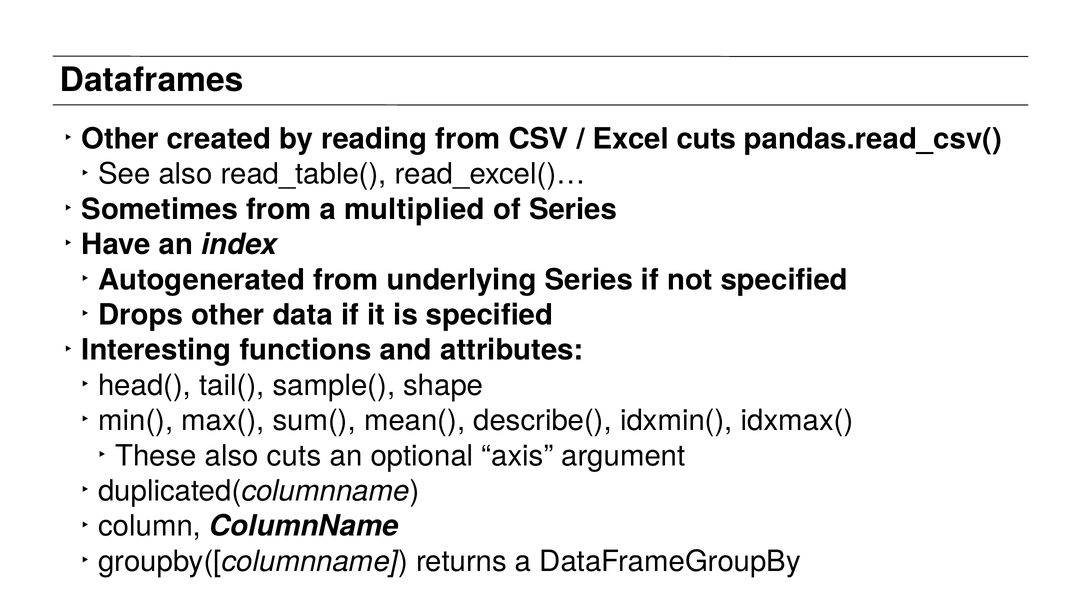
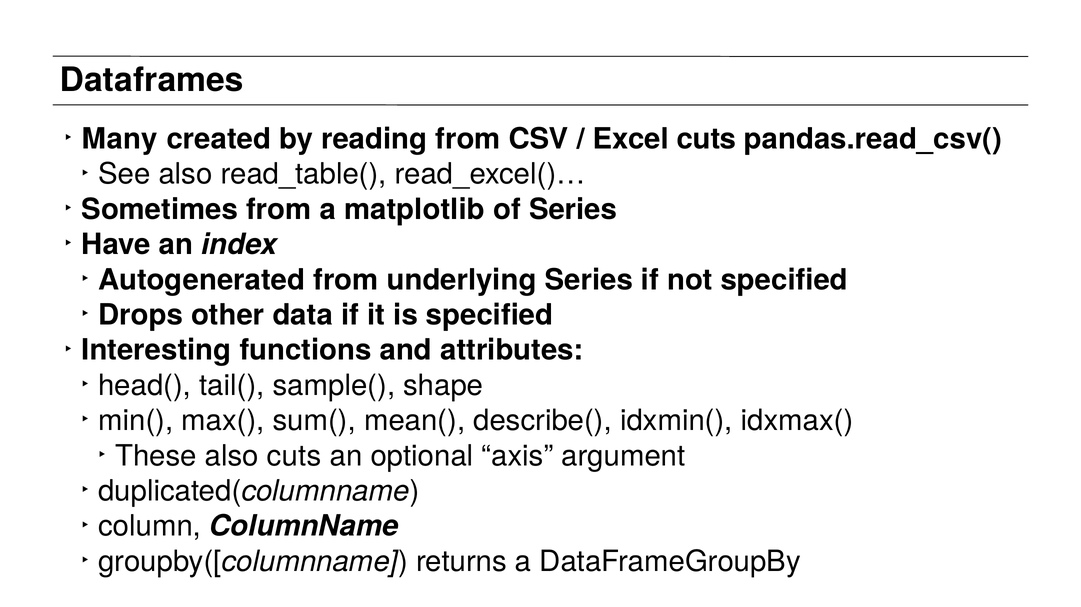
Other: Other -> Many (120, 139)
multiplied: multiplied -> matplotlib (414, 209)
